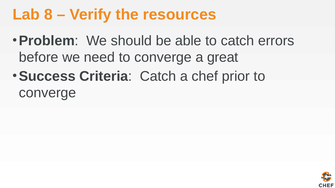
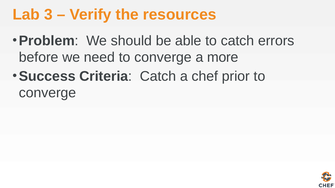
8: 8 -> 3 (48, 14)
great: great -> more (223, 58)
